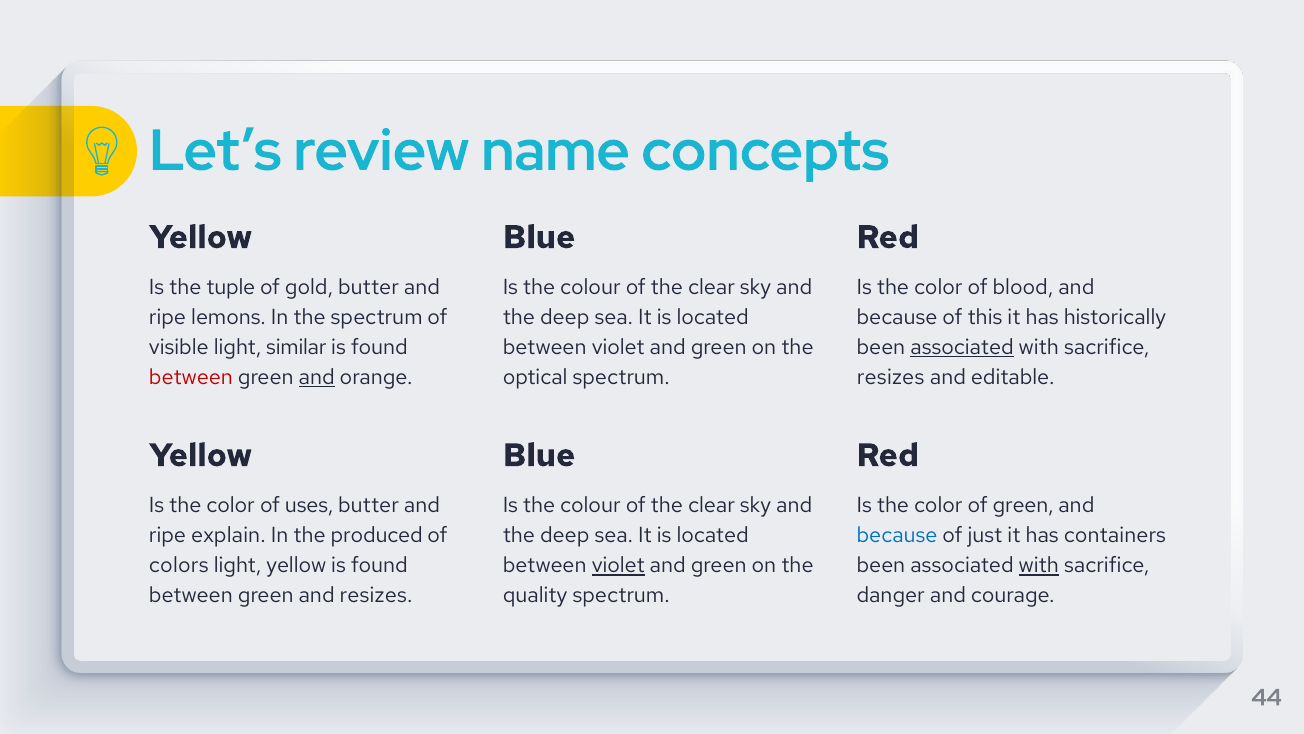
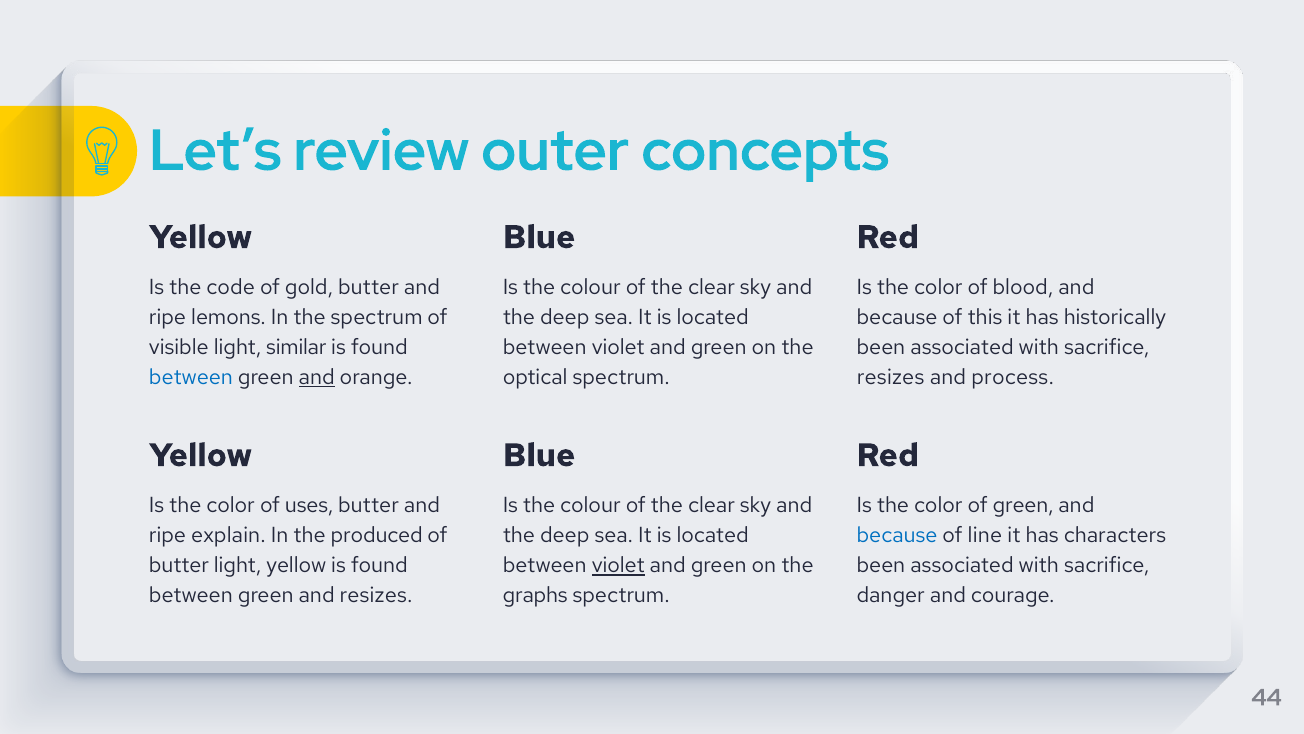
name: name -> outer (555, 151)
tuple: tuple -> code (231, 287)
associated underline: present -> none (962, 347)
between colour: red -> blue (191, 377)
editable: editable -> process (1013, 377)
just: just -> line (985, 535)
containers: containers -> characters (1115, 535)
colors: colors -> butter (179, 565)
with underline: present -> none (1039, 565)
quality: quality -> graphs (535, 595)
